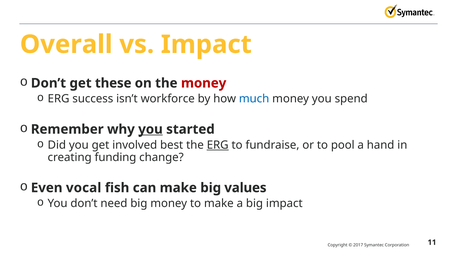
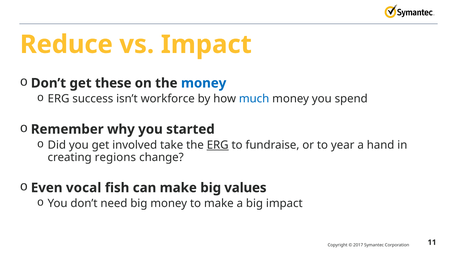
Overall: Overall -> Reduce (66, 44)
money colour: red -> blue (204, 83)
you underline: present -> none (151, 129)
best: best -> take (172, 145)
pool: pool -> year (343, 145)
funding: funding -> regions (115, 157)
